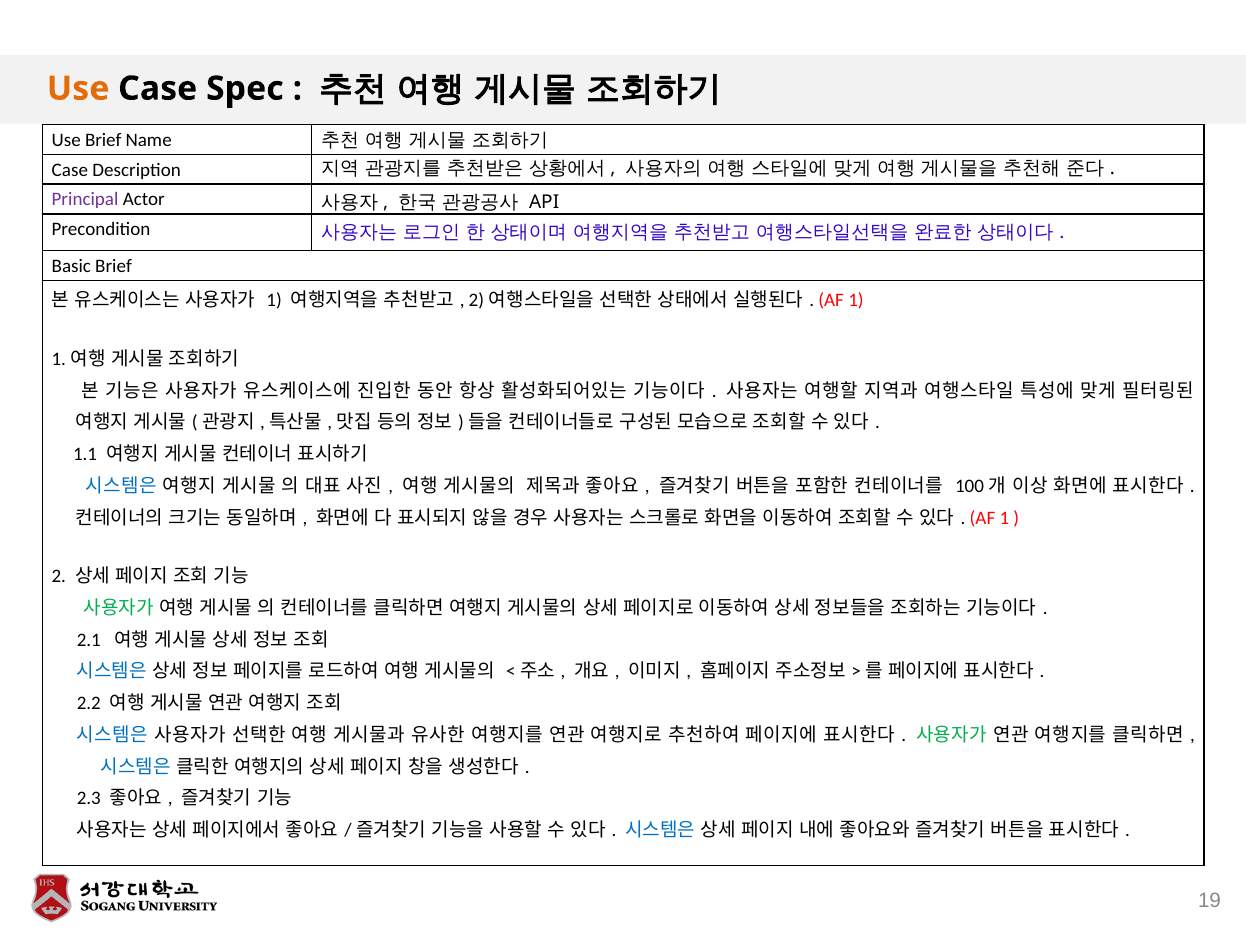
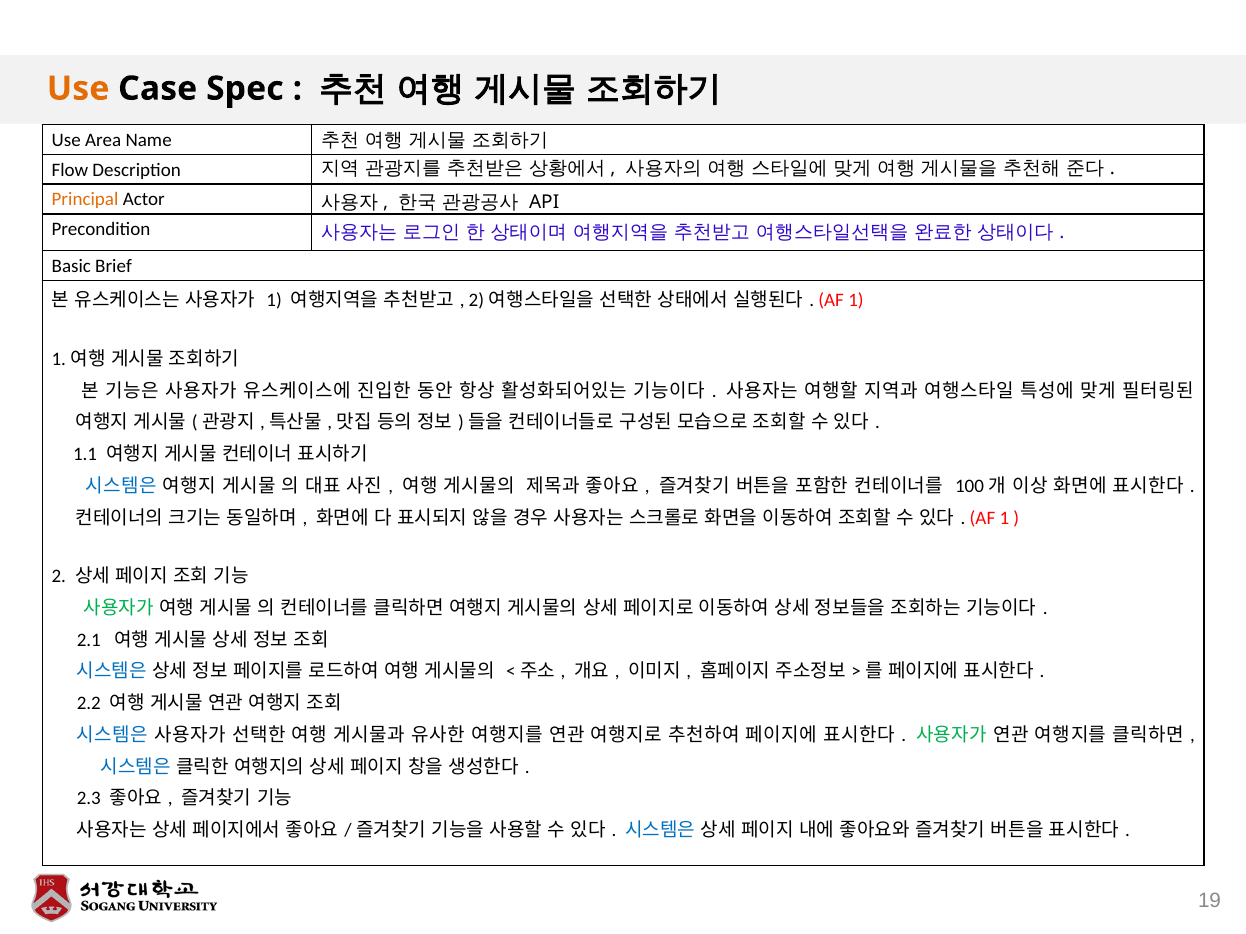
Use Brief: Brief -> Area (103, 140)
Case: Case -> Flow (70, 170)
Principal colour: purple -> orange (85, 200)
